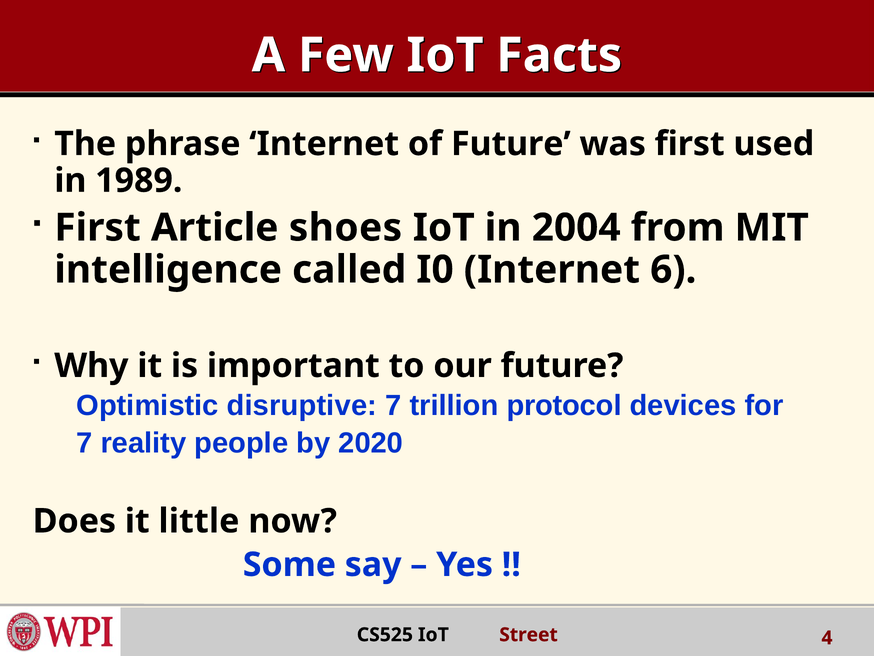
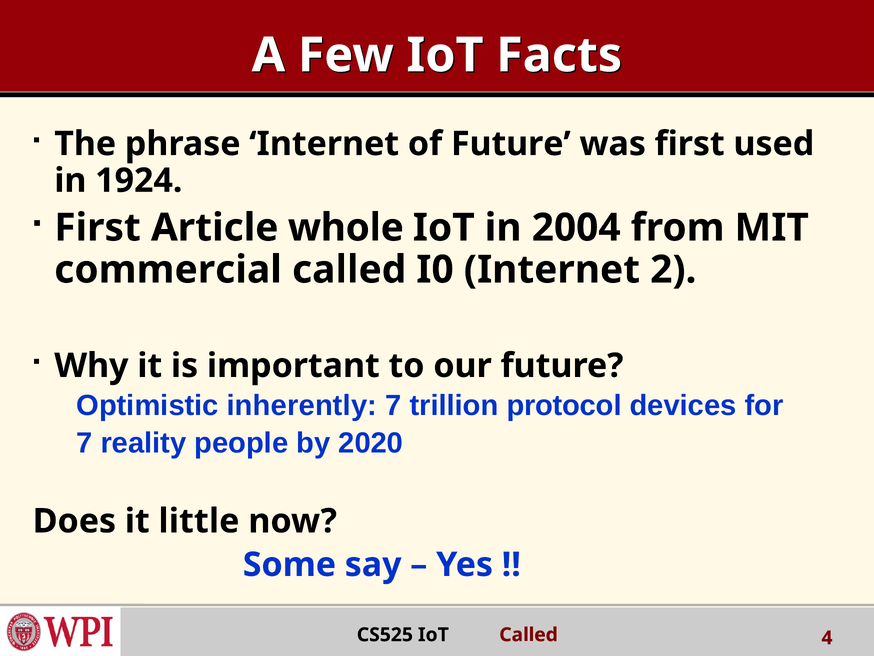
1989: 1989 -> 1924 (139, 180)
shoes: shoes -> whole (346, 228)
intelligence: intelligence -> commercial (168, 270)
6: 6 -> 2 (673, 270)
disruptive: disruptive -> inherently (302, 405)
IoT Street: Street -> Called (529, 634)
